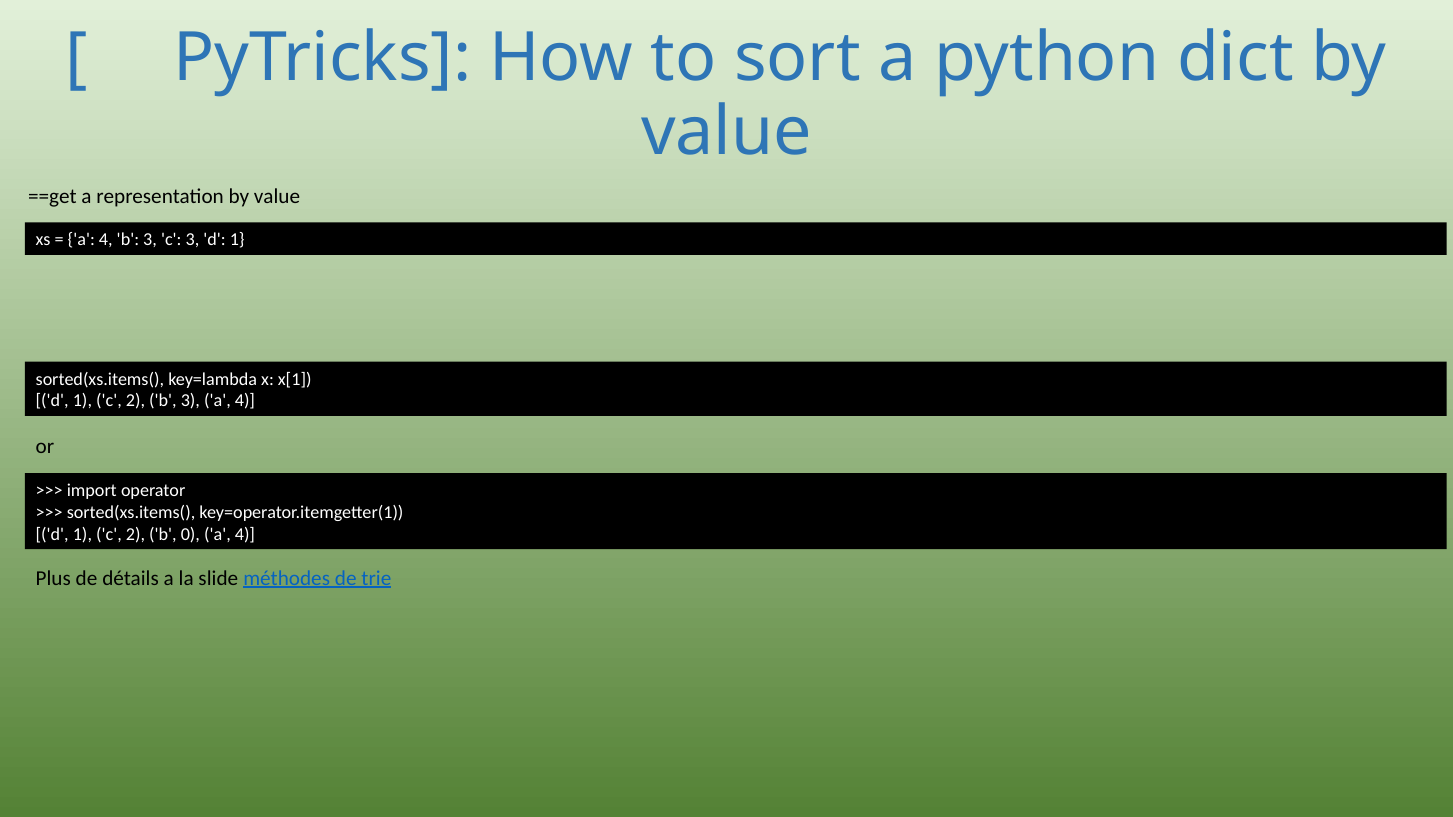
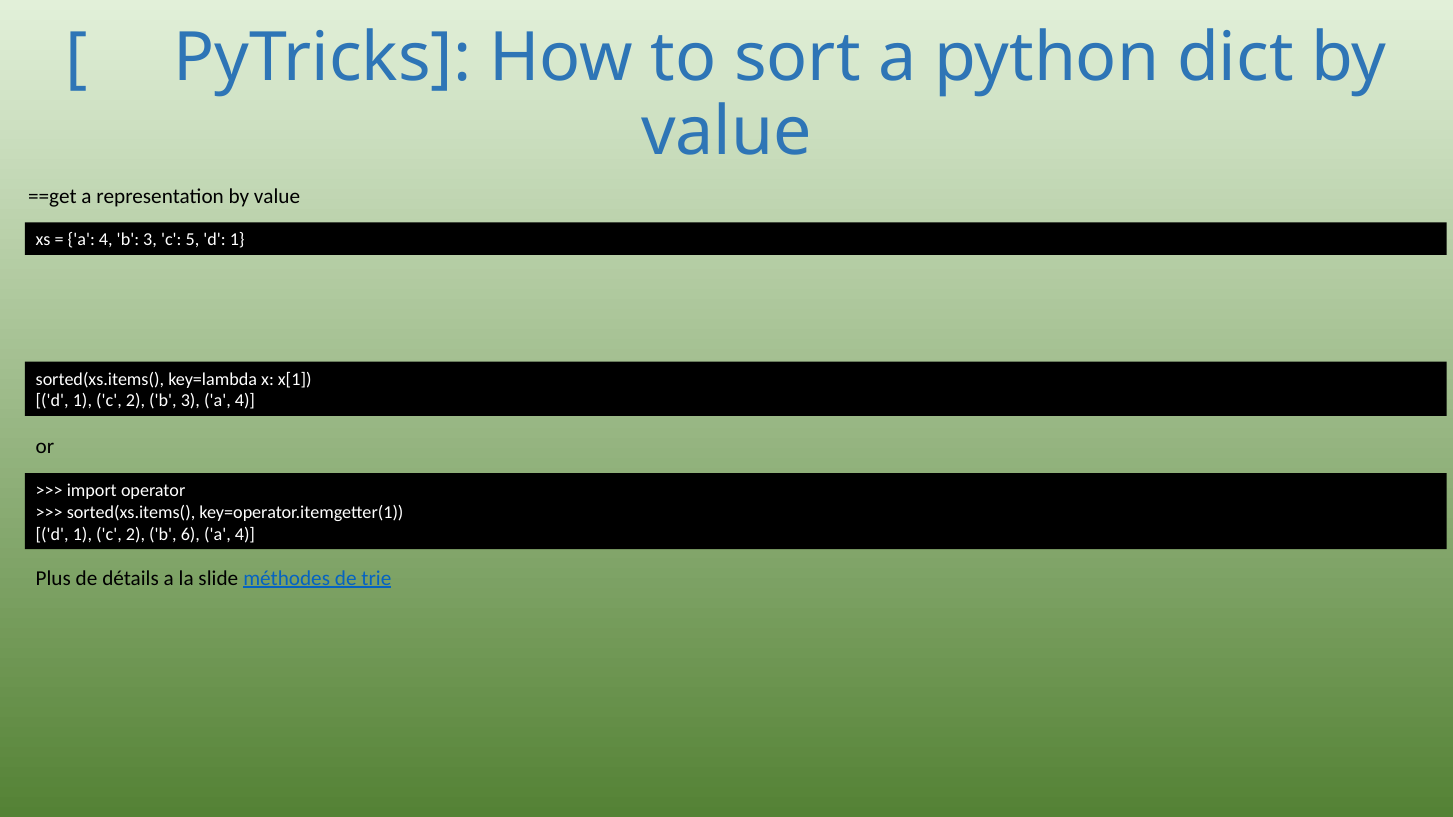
c 3: 3 -> 5 (192, 240)
0: 0 -> 6 (190, 534)
